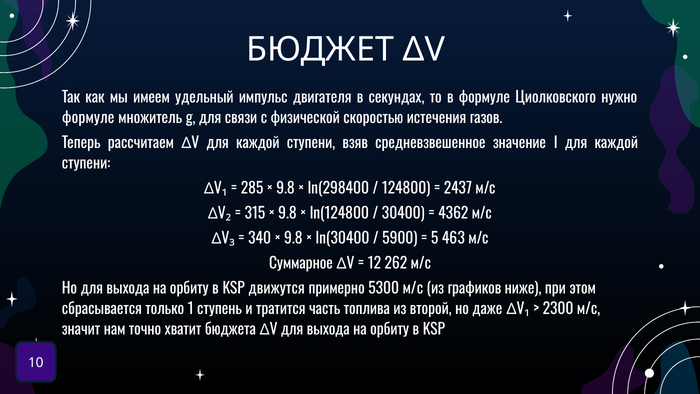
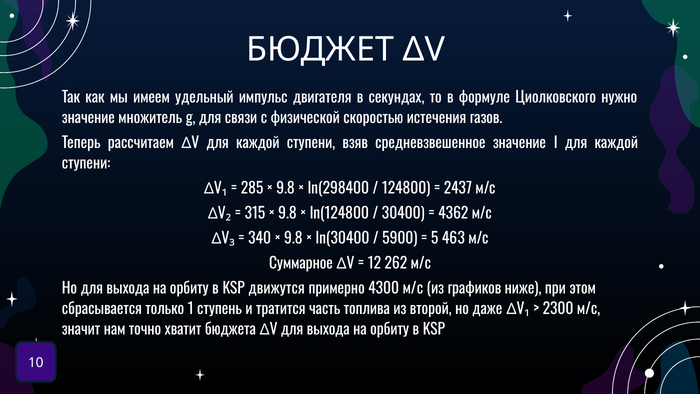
формуле: формуле -> значение (88, 118)
5300: 5300 -> 4300 (384, 289)
